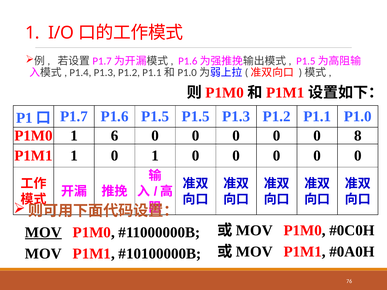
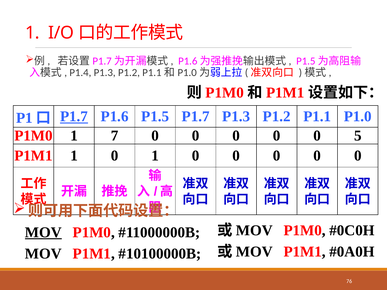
P1.7 underline: none -> present (74, 117)
P1.5 P1.5: P1.5 -> P1.7 (196, 117)
6: 6 -> 7 (115, 136)
8: 8 -> 5 (358, 136)
